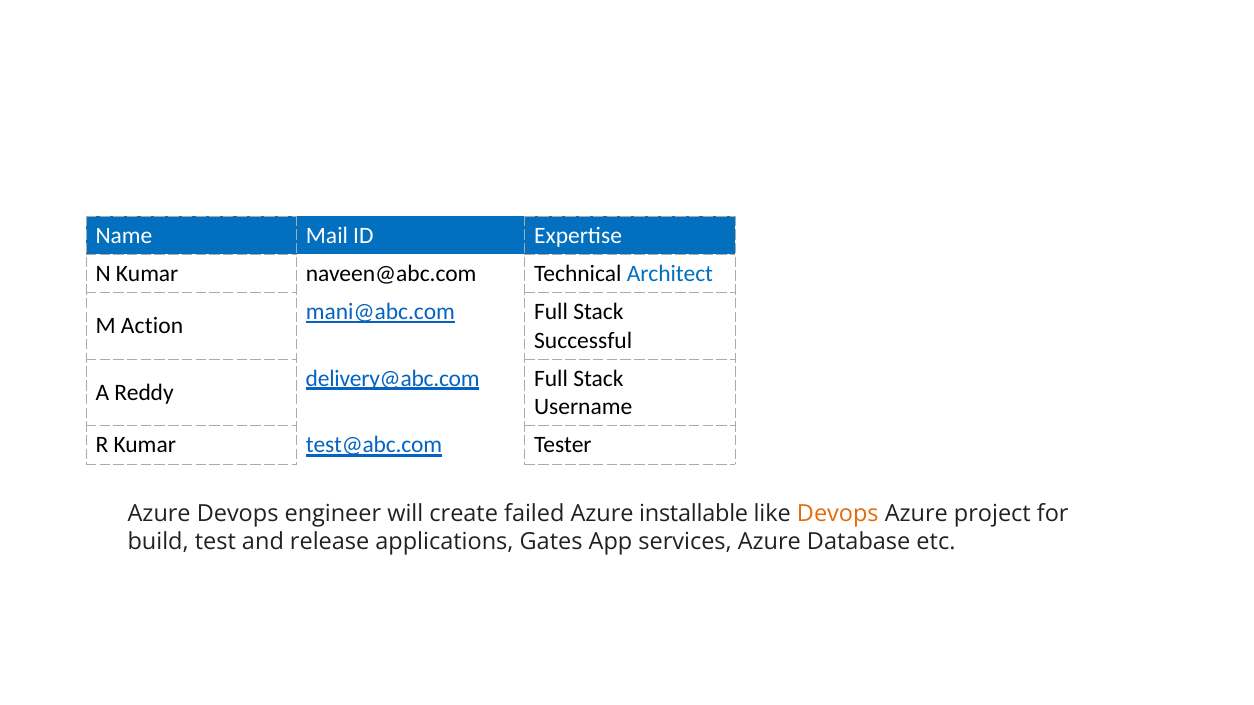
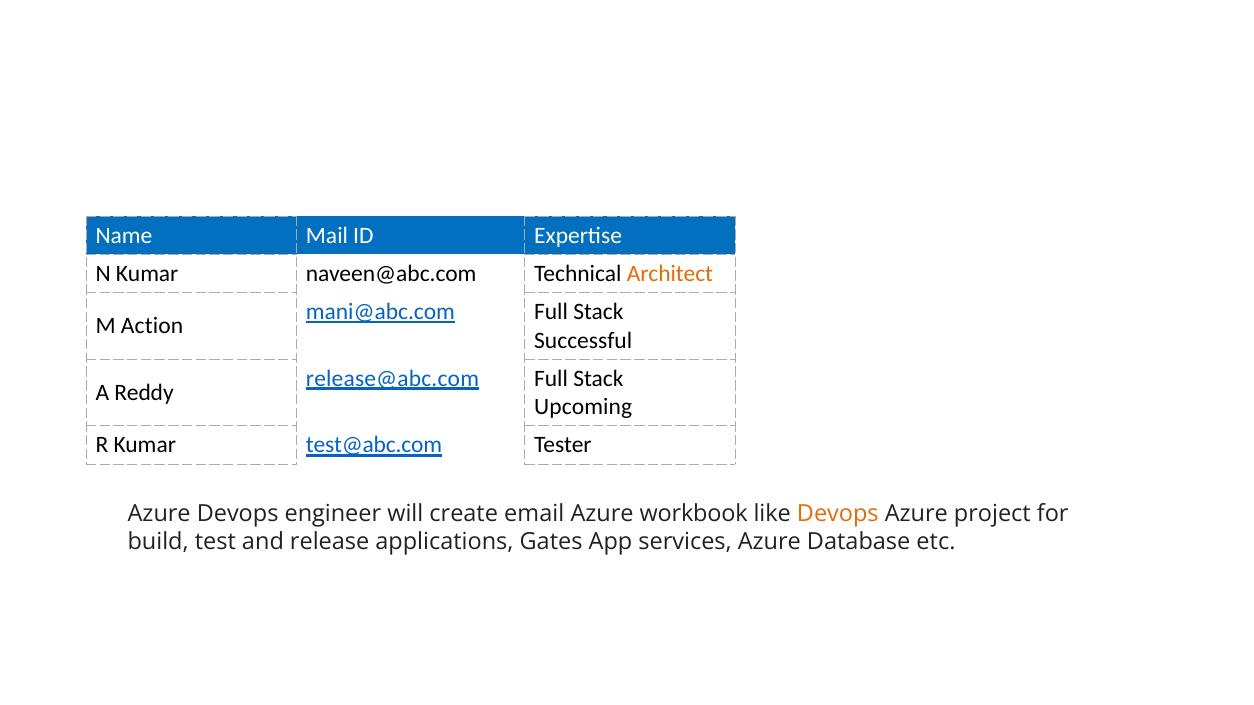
Architect colour: blue -> orange (670, 274)
delivery@abc.com: delivery@abc.com -> release@abc.com (392, 379)
Username: Username -> Upcoming (583, 407)
failed: failed -> email (534, 514)
installable: installable -> workbook (694, 514)
